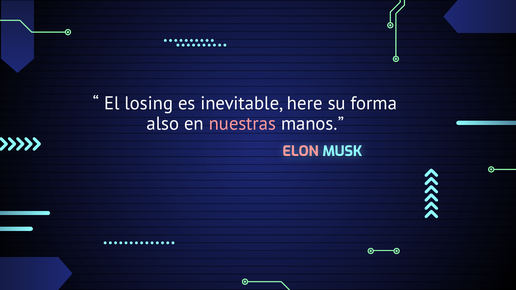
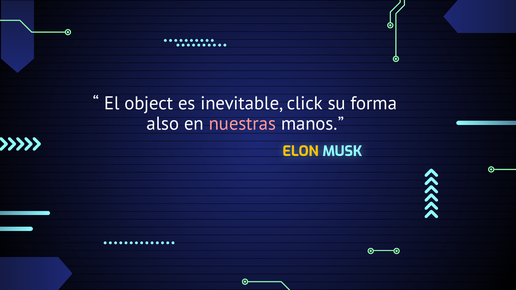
losing: losing -> object (149, 104)
here: here -> click (305, 104)
ELON colour: pink -> yellow (301, 151)
